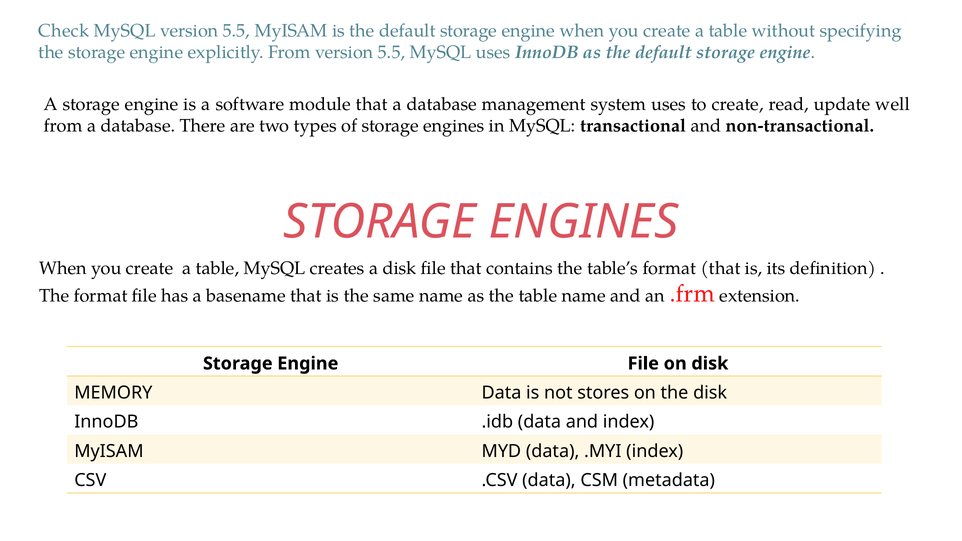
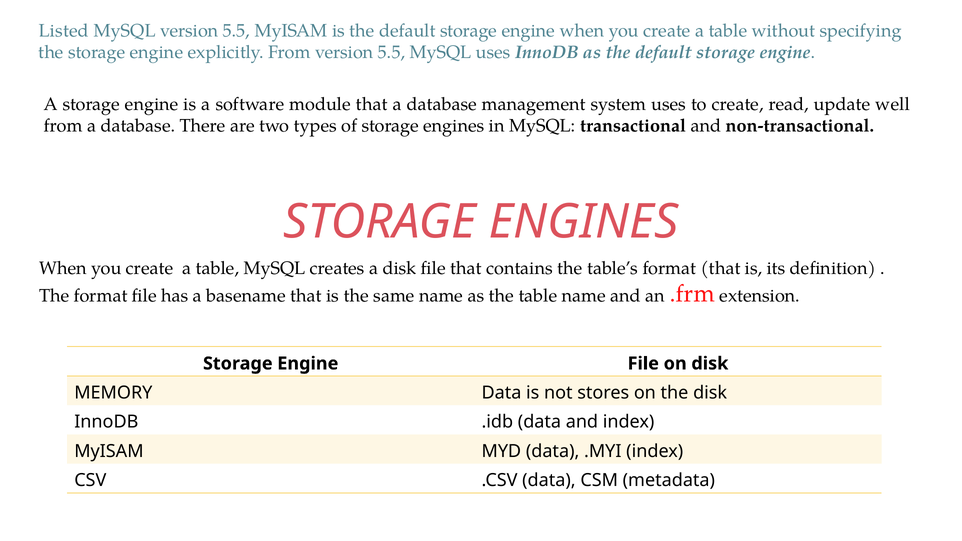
Check: Check -> Listed (64, 31)
